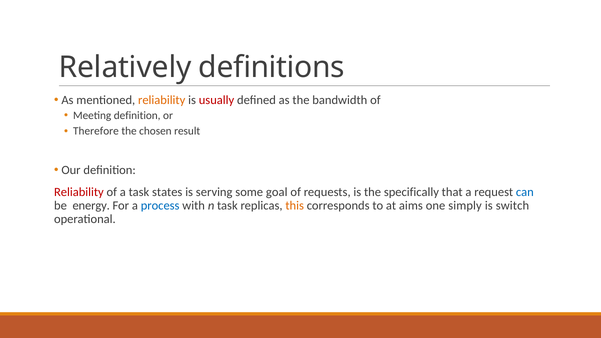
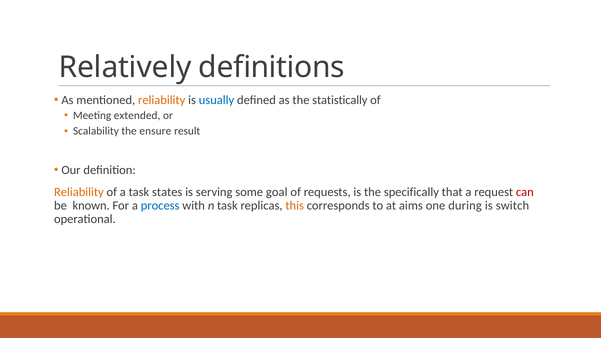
usually colour: red -> blue (217, 100)
bandwidth: bandwidth -> statistically (340, 100)
Meeting definition: definition -> extended (137, 115)
Therefore: Therefore -> Scalability (96, 131)
chosen: chosen -> ensure (155, 131)
Reliability colour: red -> orange (79, 192)
can colour: blue -> red (525, 192)
energy: energy -> known (91, 206)
simply: simply -> during (465, 206)
